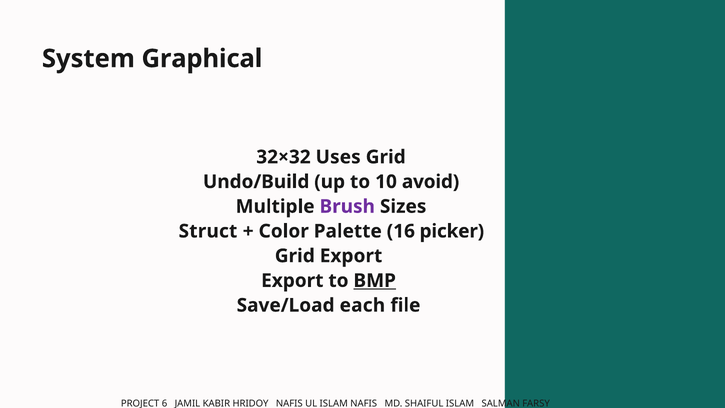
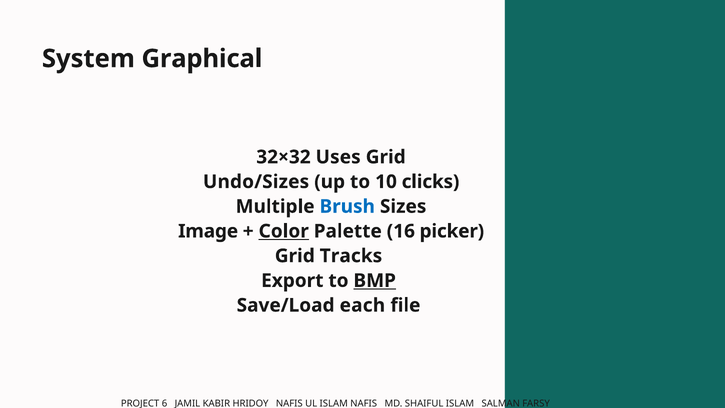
Undo/Build: Undo/Build -> Undo/Sizes (256, 182)
avoid: avoid -> clicks (431, 182)
Brush colour: purple -> blue (347, 206)
Struct: Struct -> Image (208, 231)
Color underline: none -> present (284, 231)
Grid Export: Export -> Tracks (351, 256)
